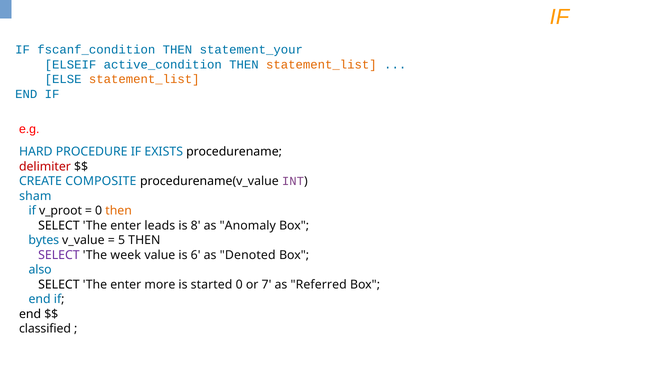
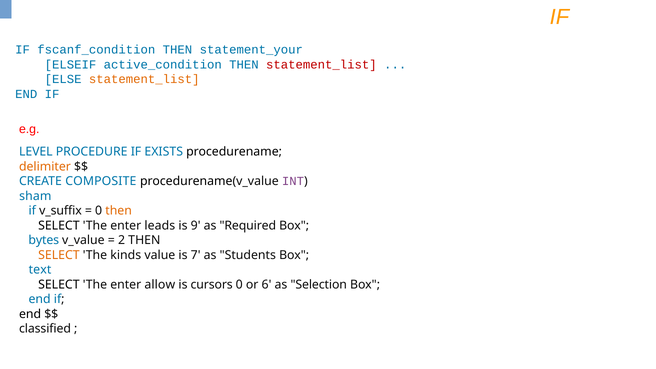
statement_list colour: orange -> red (321, 64)
HARD: HARD -> LEVEL (36, 152)
delimiter colour: red -> orange (45, 167)
v_proot: v_proot -> v_suffix (60, 211)
8: 8 -> 9 (196, 226)
Anomaly: Anomaly -> Required (248, 226)
5: 5 -> 2 (122, 240)
SELECT colour: purple -> orange (59, 255)
week: week -> kinds (126, 255)
6: 6 -> 7 (196, 255)
Denoted: Denoted -> Students (248, 255)
also: also -> text (40, 270)
more: more -> allow (160, 285)
started: started -> cursors (212, 285)
7: 7 -> 6 (267, 285)
Referred: Referred -> Selection (319, 285)
